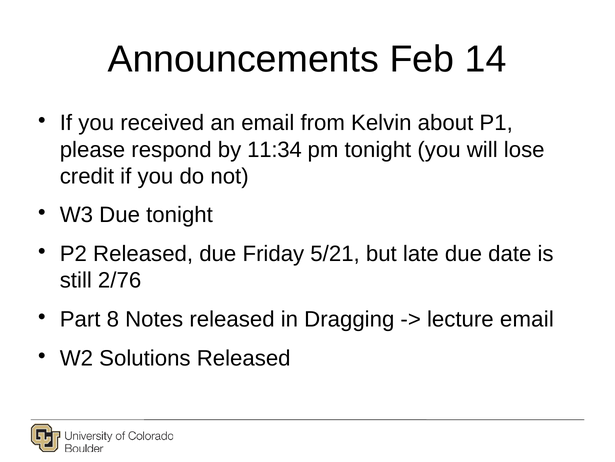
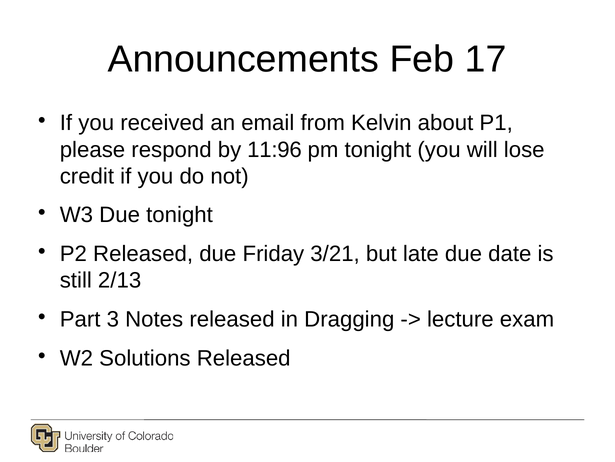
14: 14 -> 17 (486, 59)
11:34: 11:34 -> 11:96 (275, 149)
5/21: 5/21 -> 3/21 (335, 254)
2/76: 2/76 -> 2/13 (120, 280)
8: 8 -> 3 (113, 319)
lecture email: email -> exam (527, 319)
